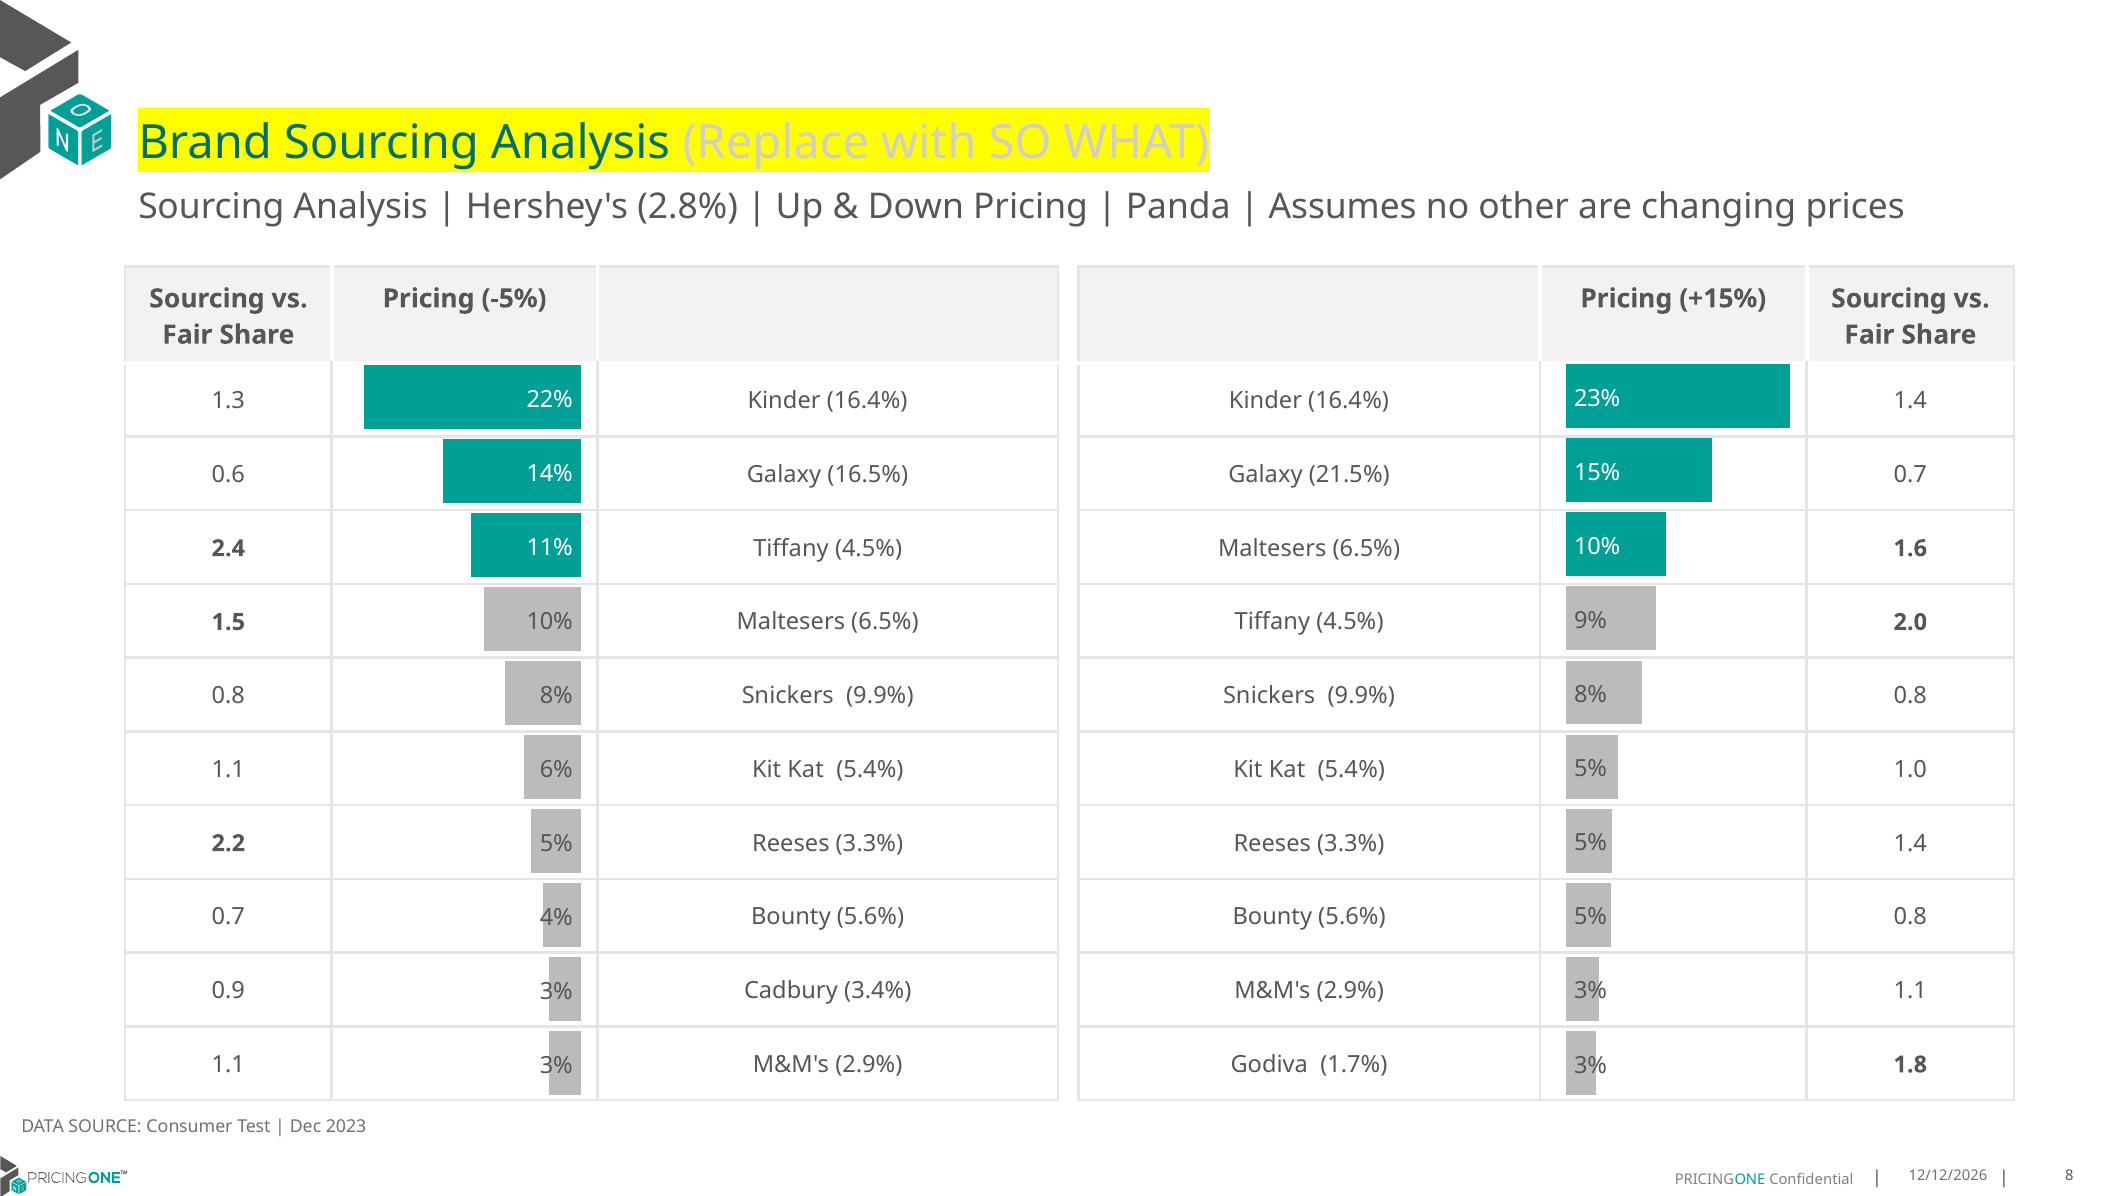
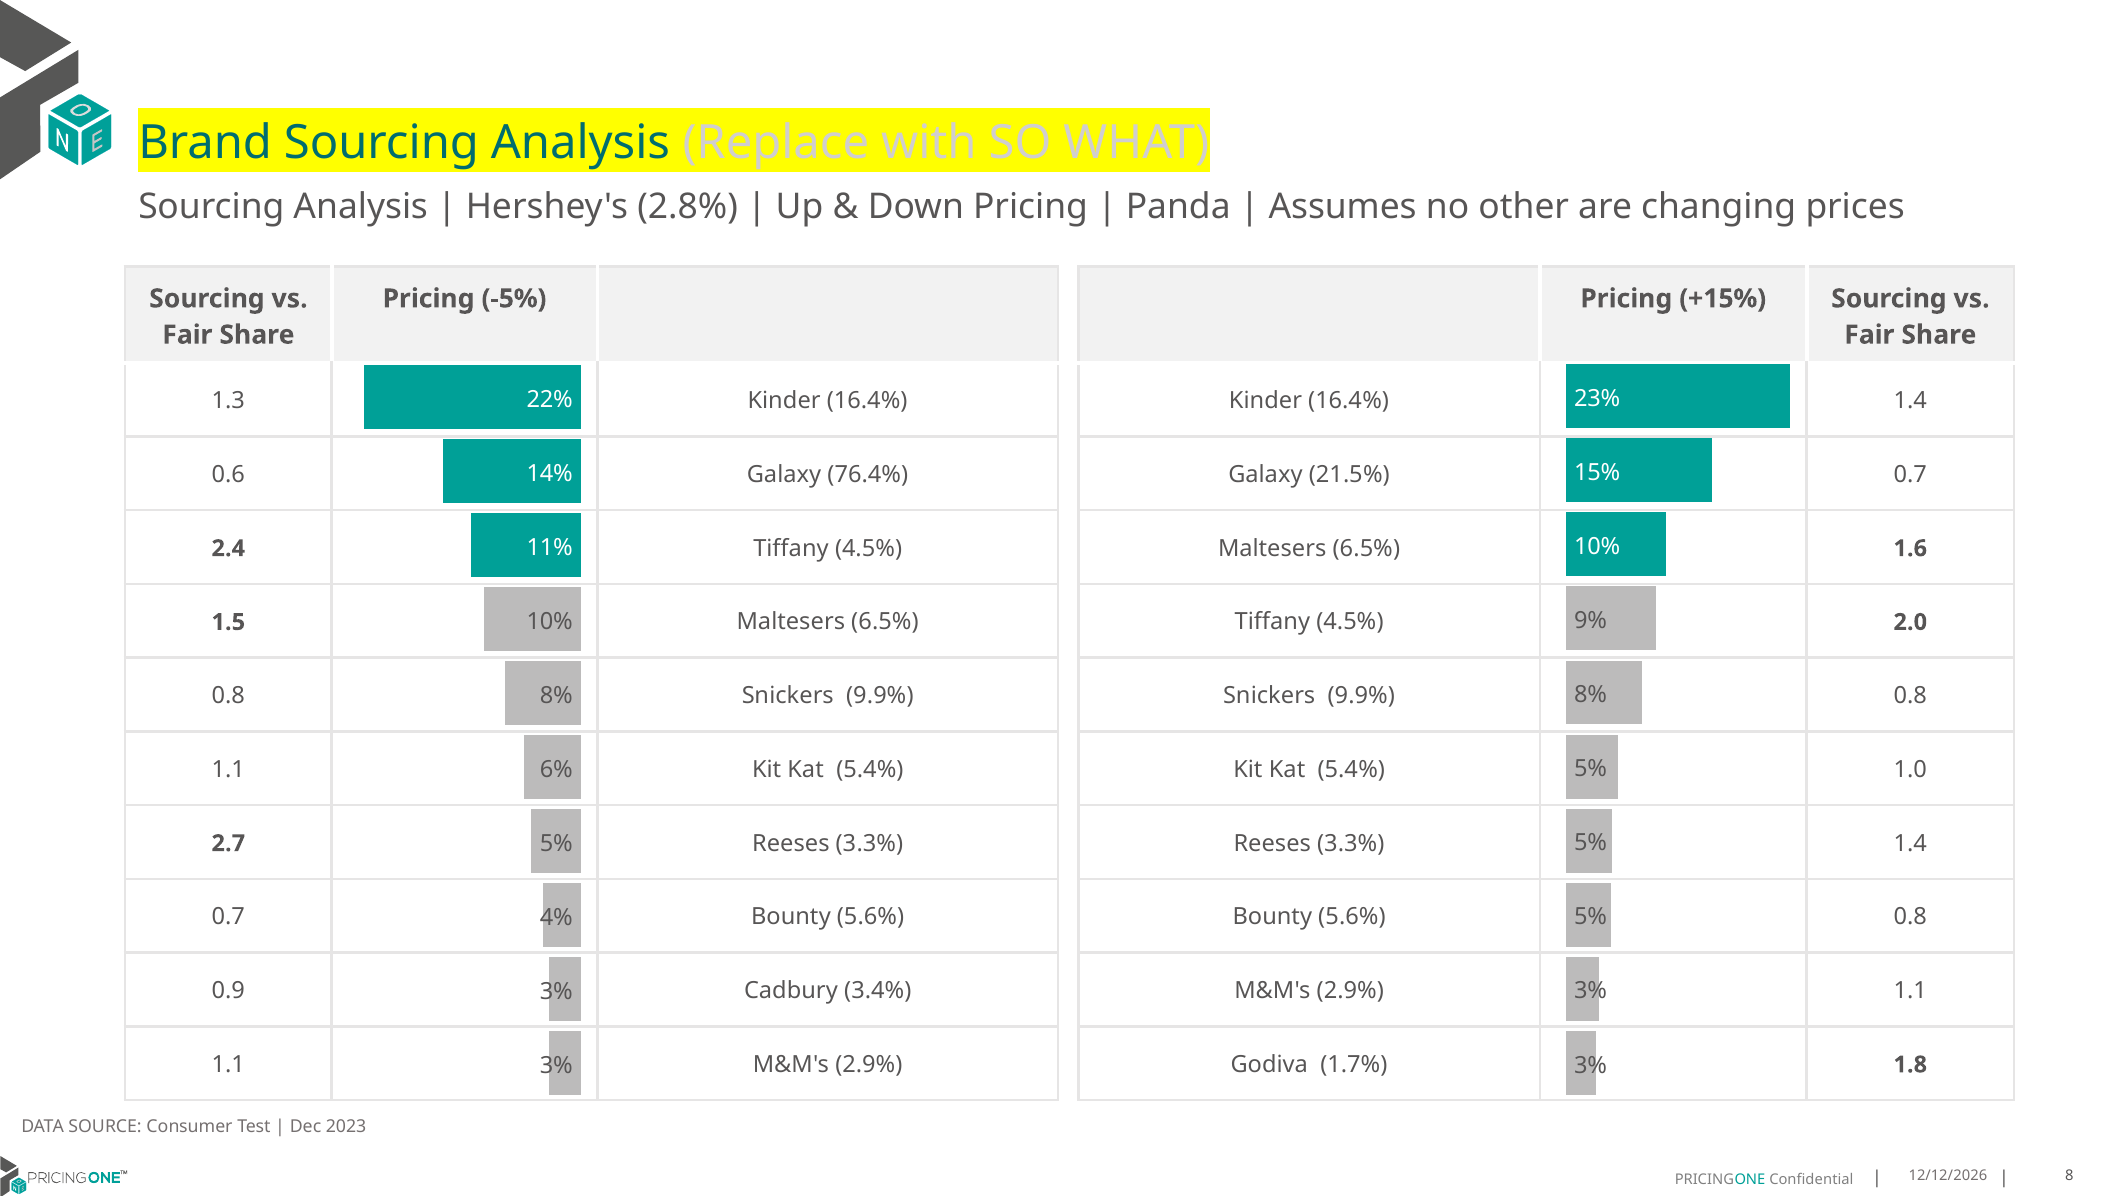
16.5%: 16.5% -> 76.4% (868, 475)
2.2: 2.2 -> 2.7 (228, 843)
